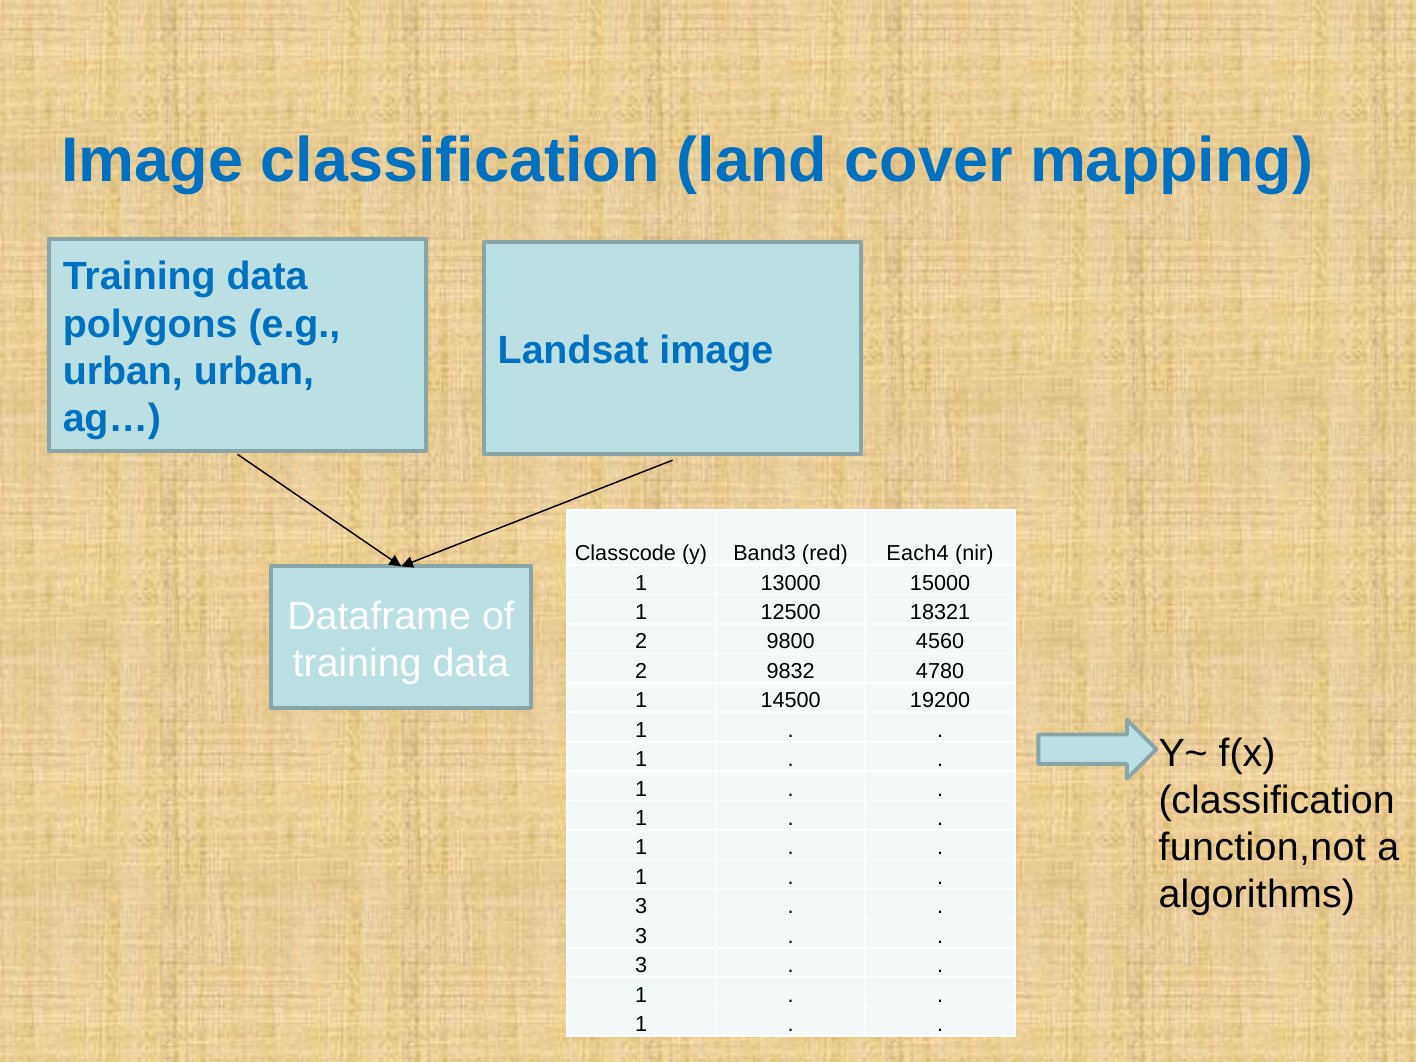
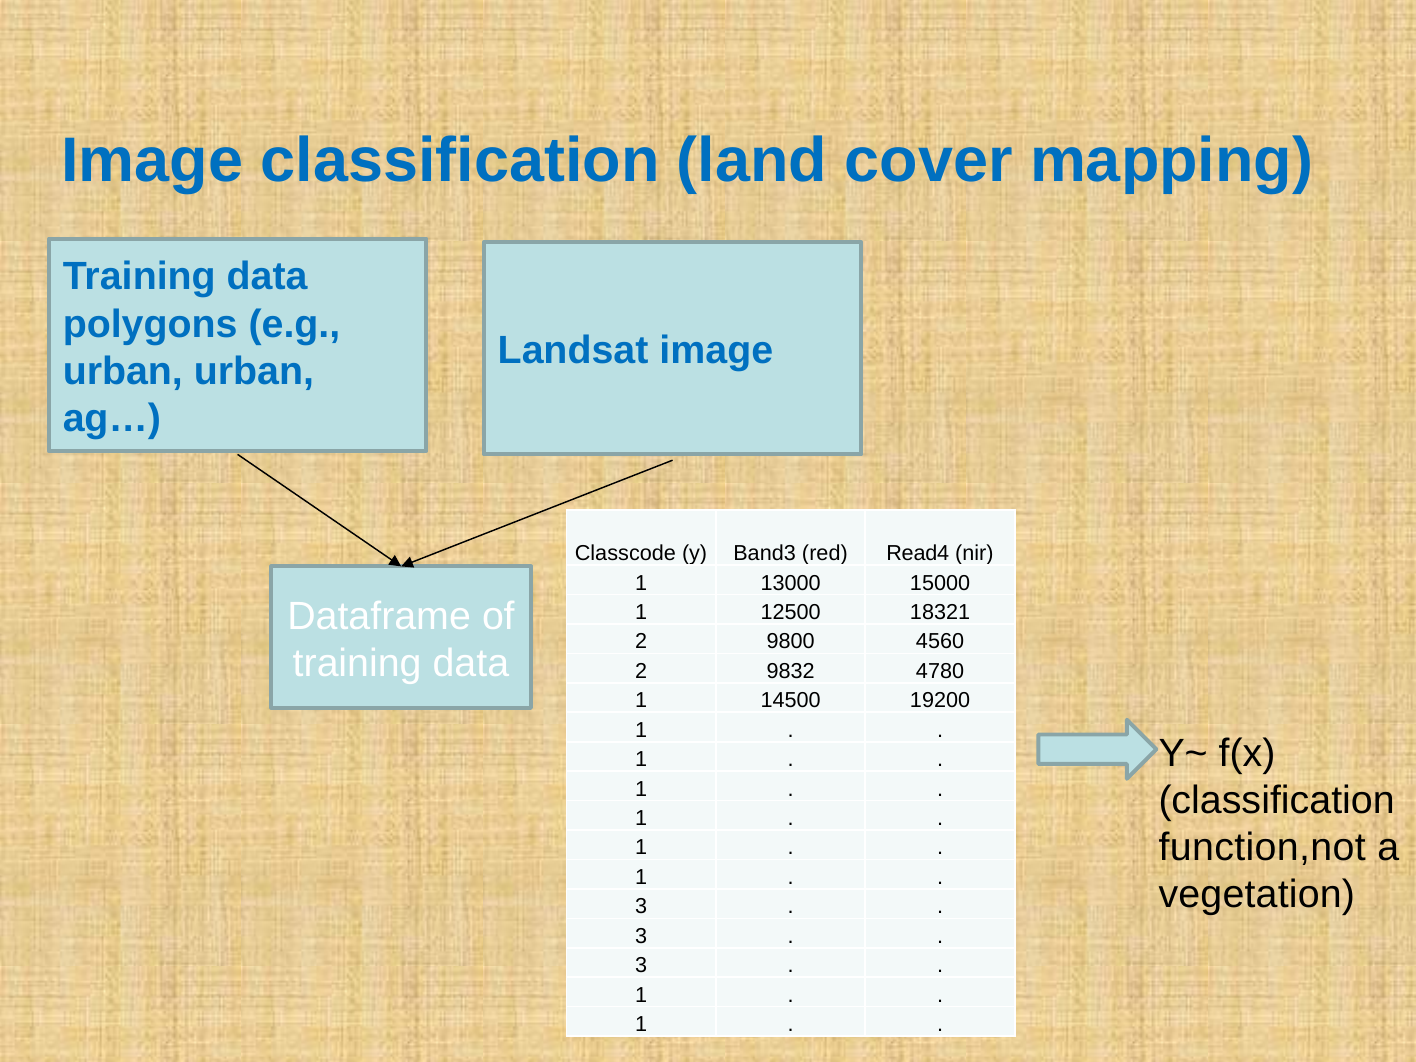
Each4: Each4 -> Read4 (918, 553)
algorithms: algorithms -> vegetation (1257, 895)
